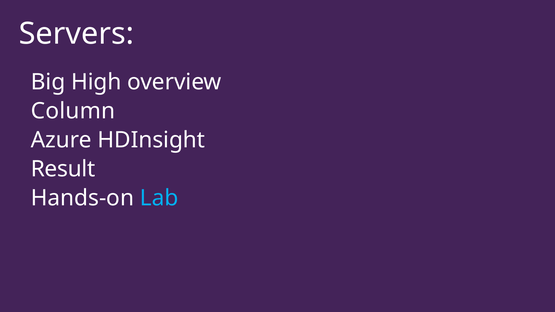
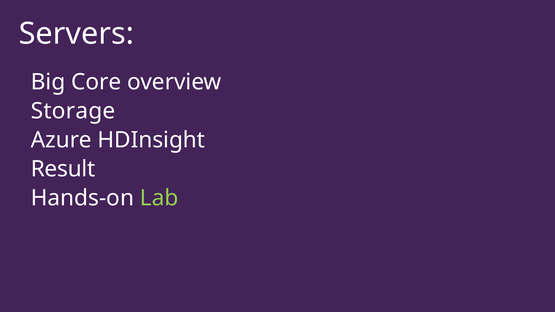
High: High -> Core (96, 82)
Column: Column -> Storage (73, 111)
Lab colour: light blue -> light green (159, 198)
